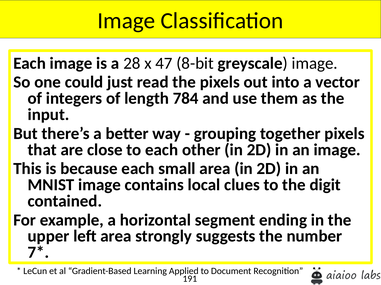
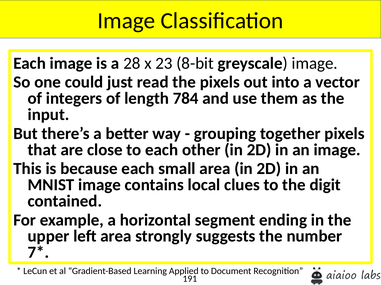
47: 47 -> 23 (164, 63)
